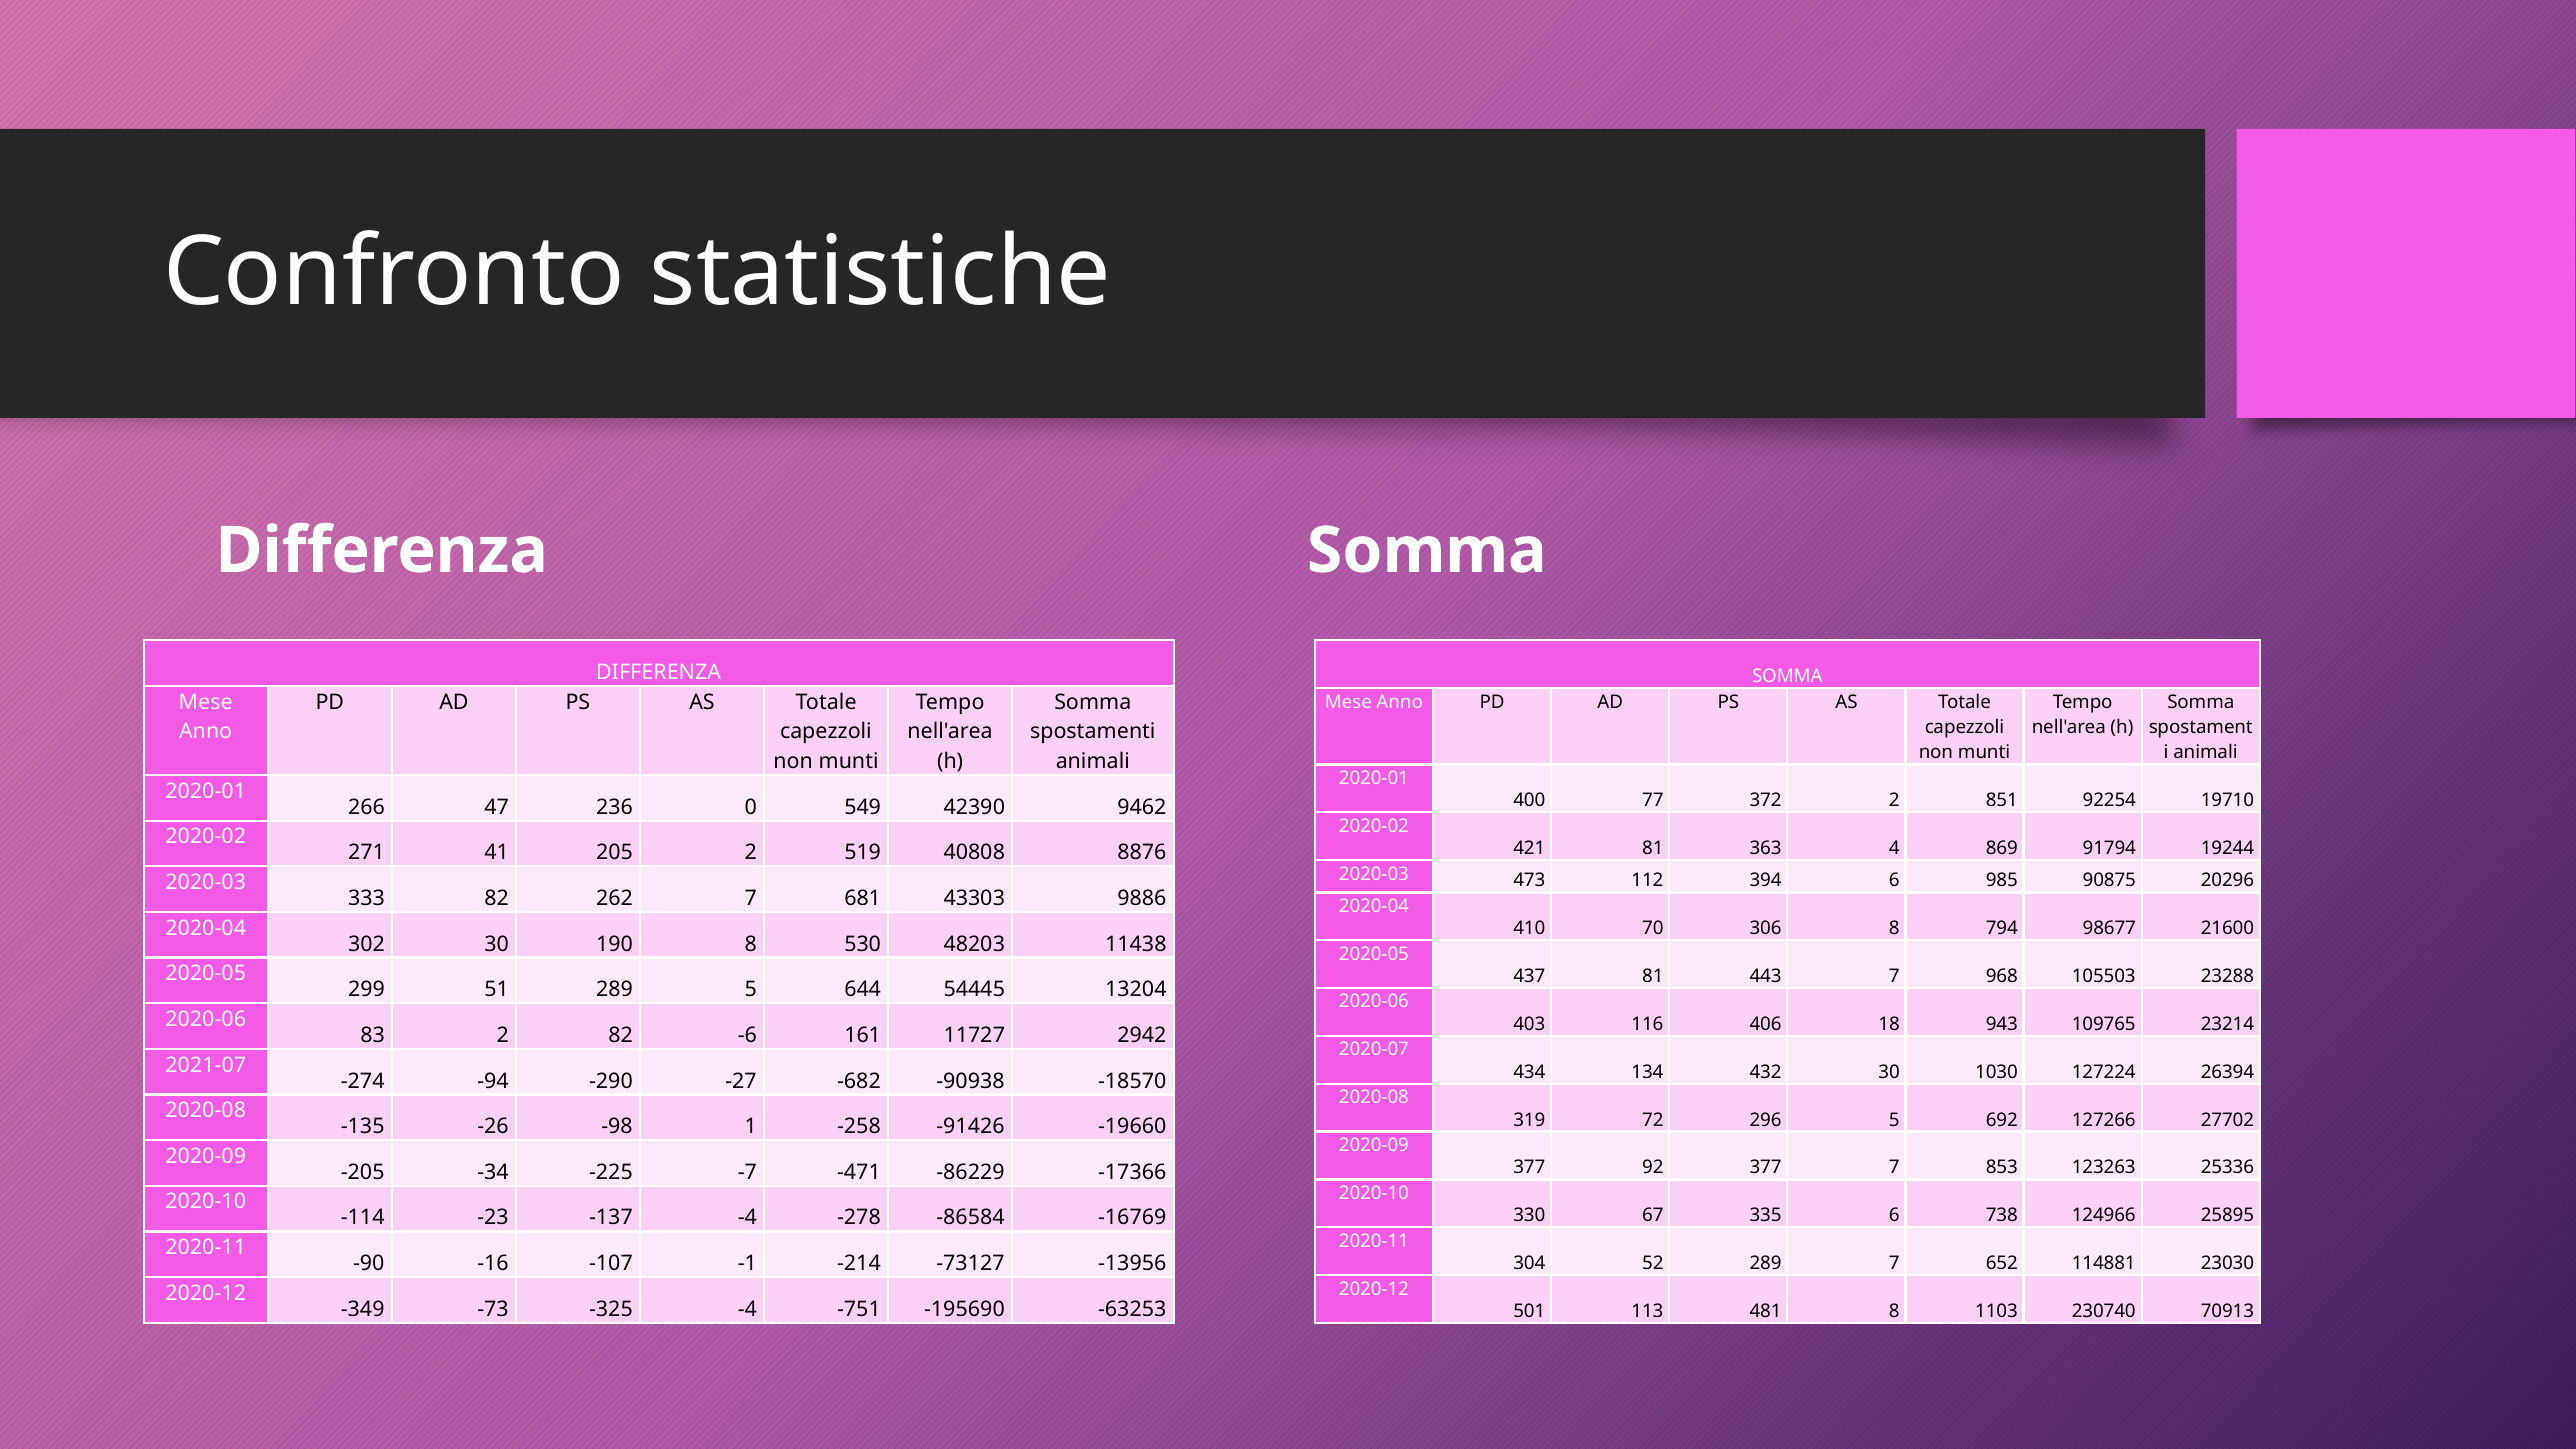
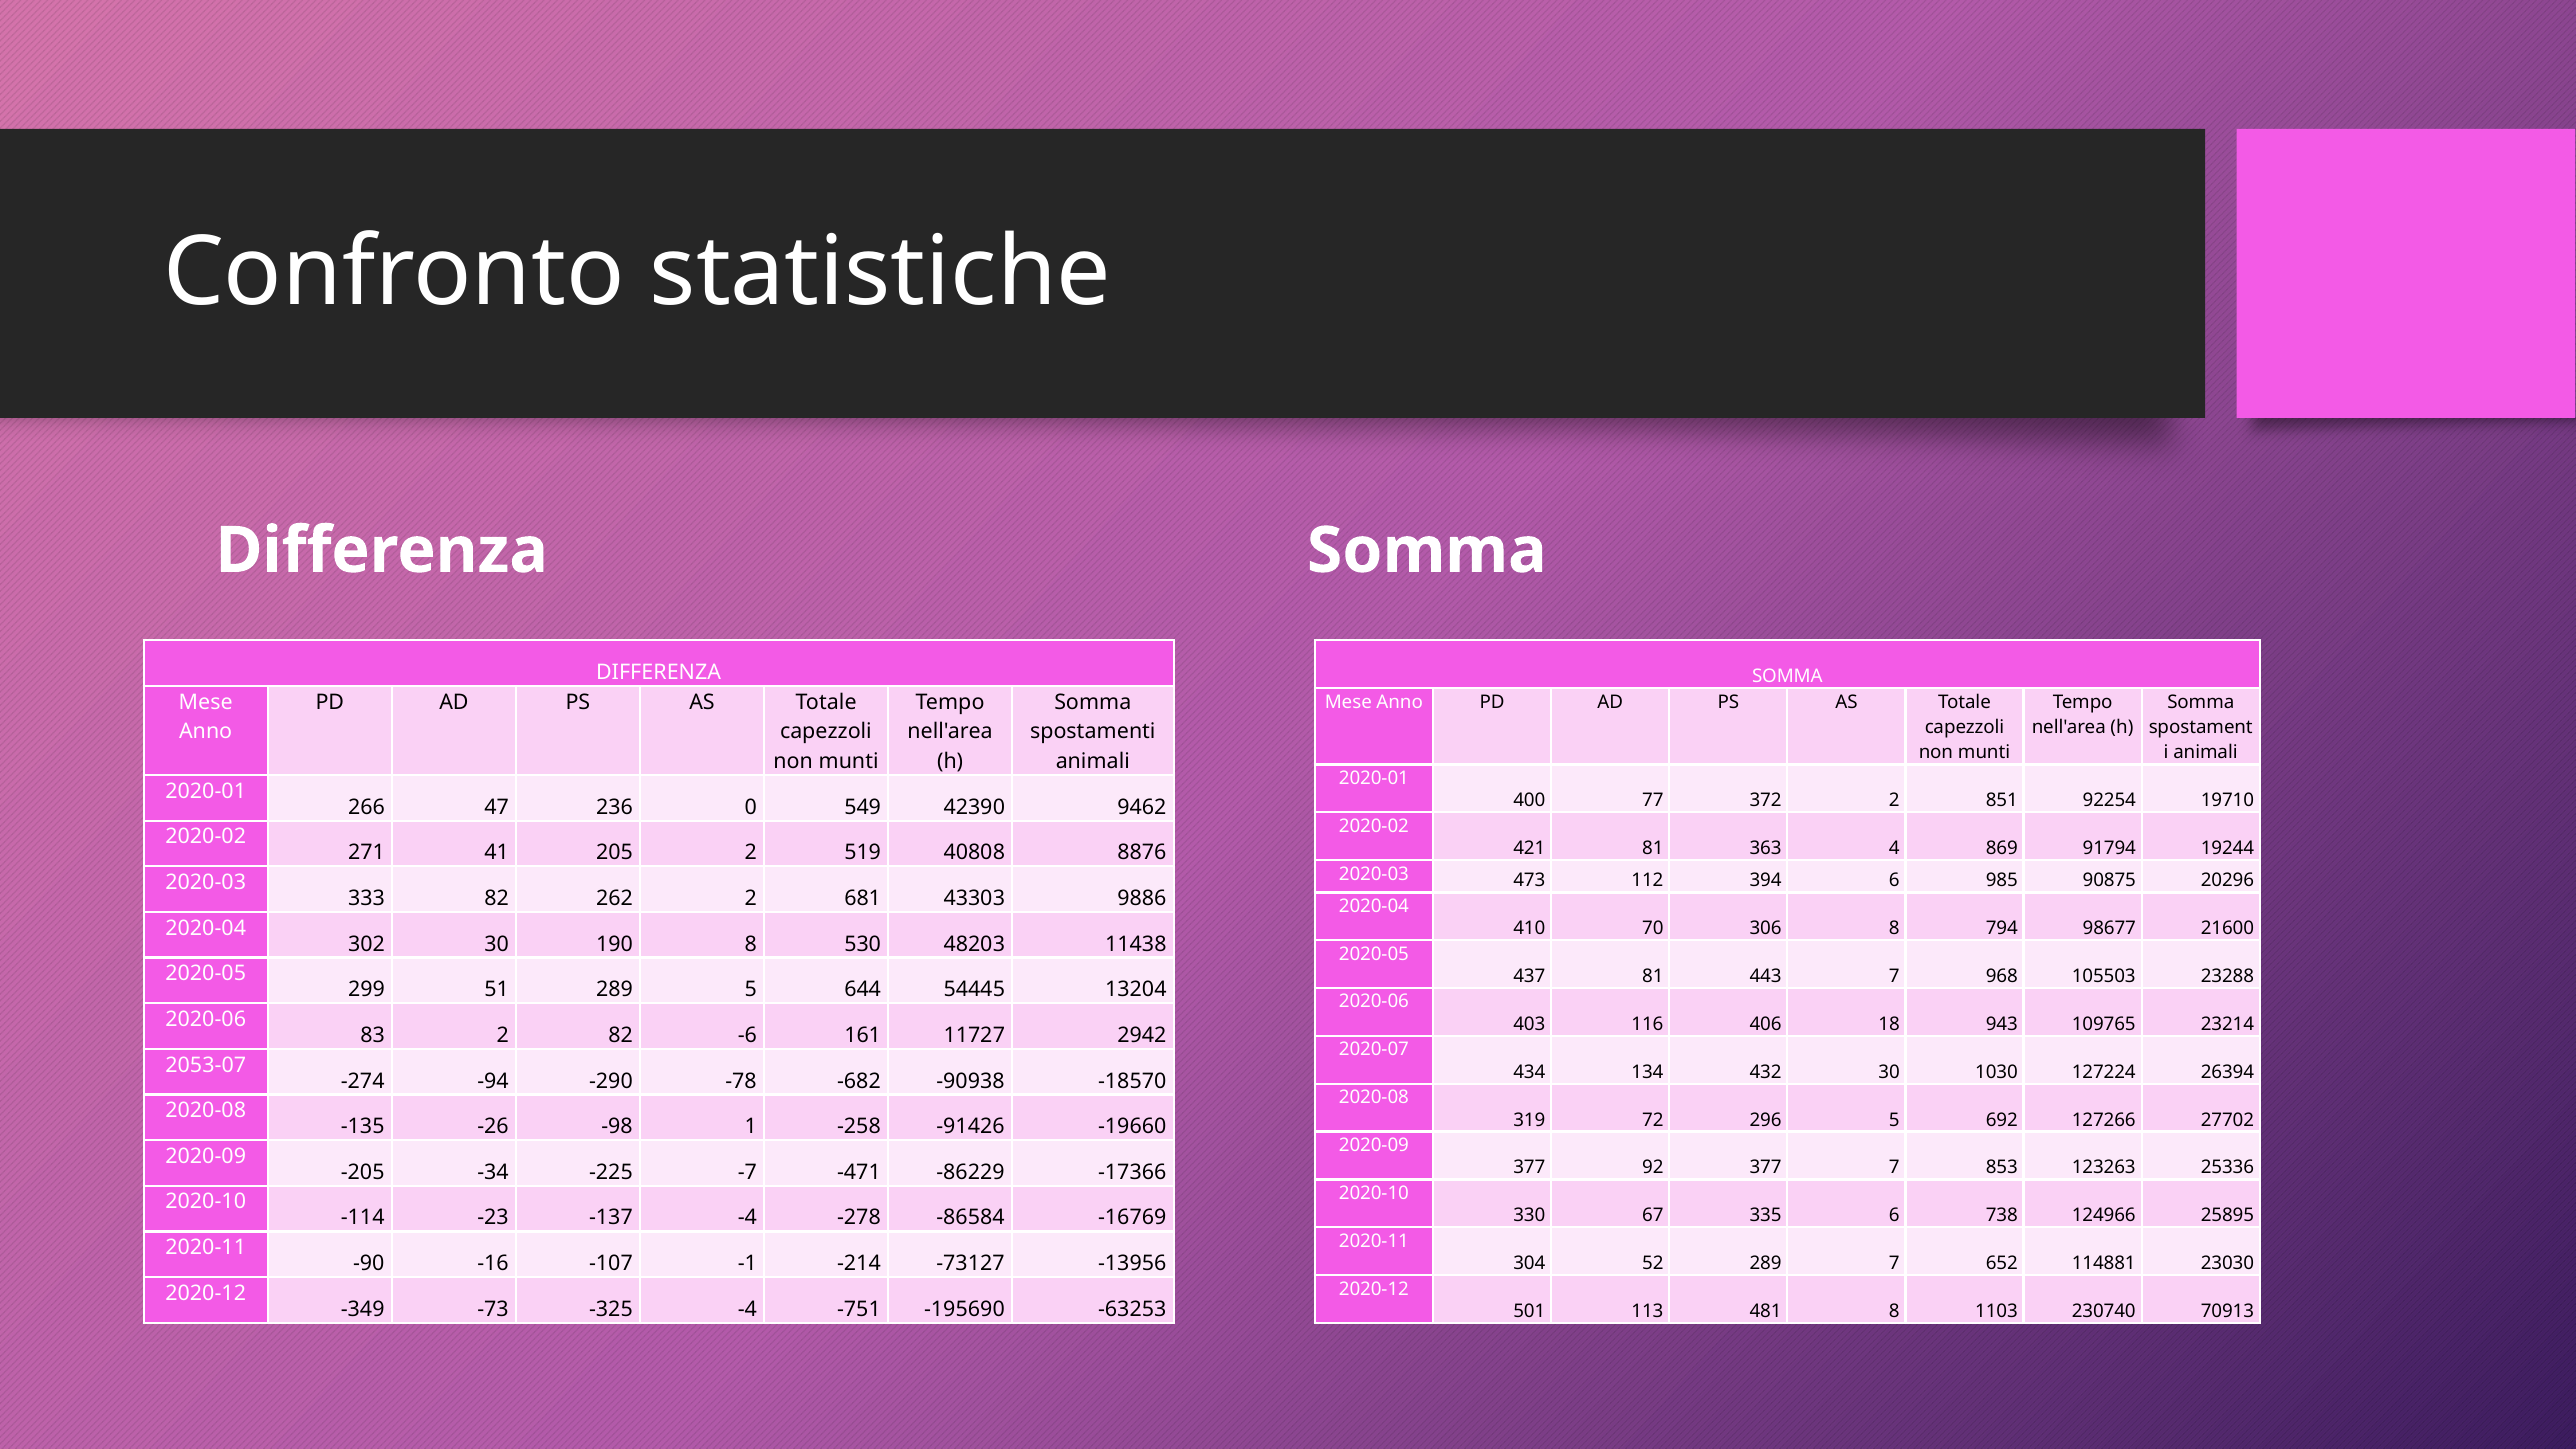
262 7: 7 -> 2 (751, 898)
2021-07: 2021-07 -> 2053-07 (206, 1065)
-27: -27 -> -78 (741, 1081)
